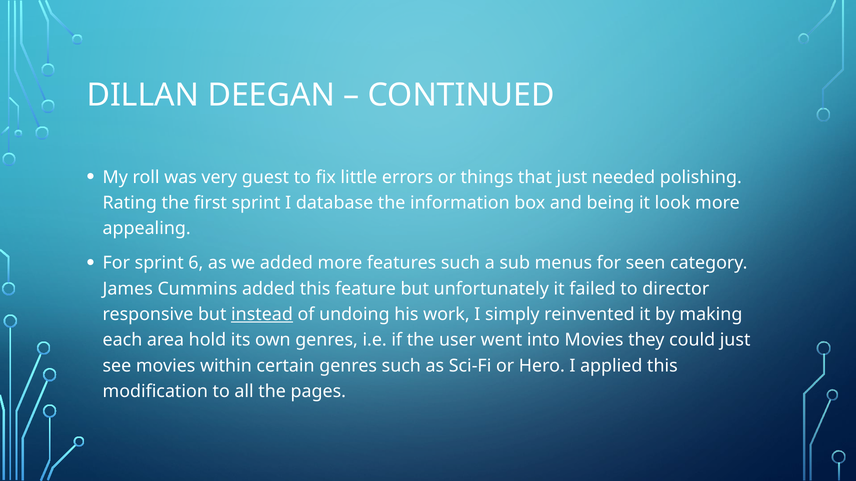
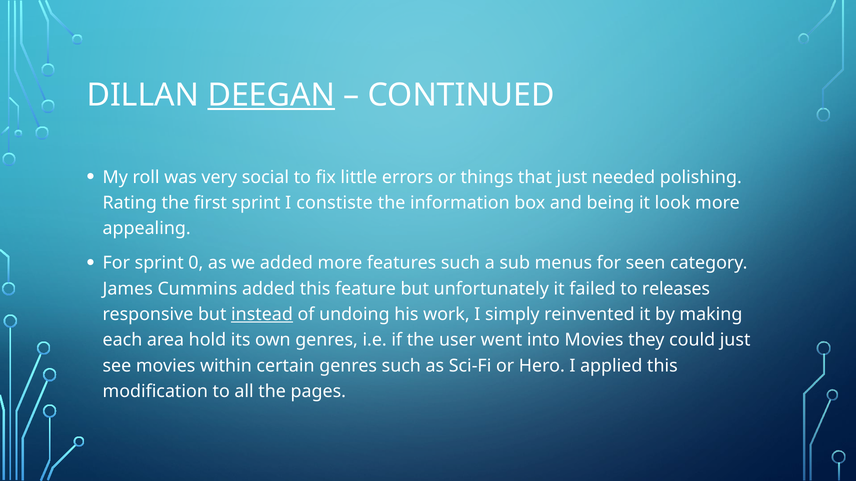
DEEGAN underline: none -> present (271, 95)
guest: guest -> social (265, 177)
database: database -> constiste (335, 203)
6: 6 -> 0 (196, 263)
director: director -> releases (676, 289)
